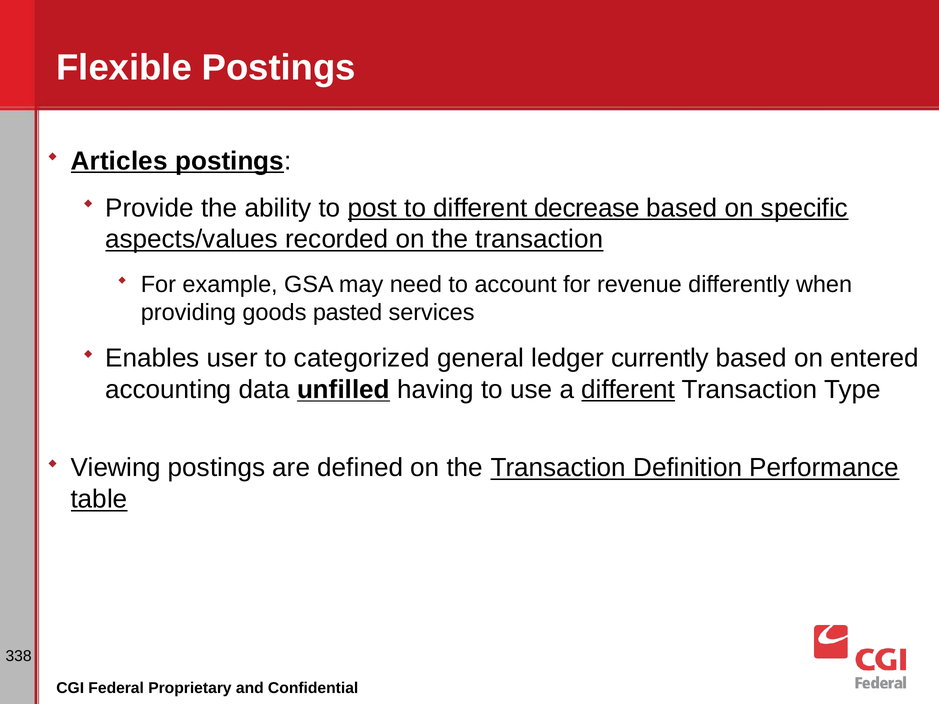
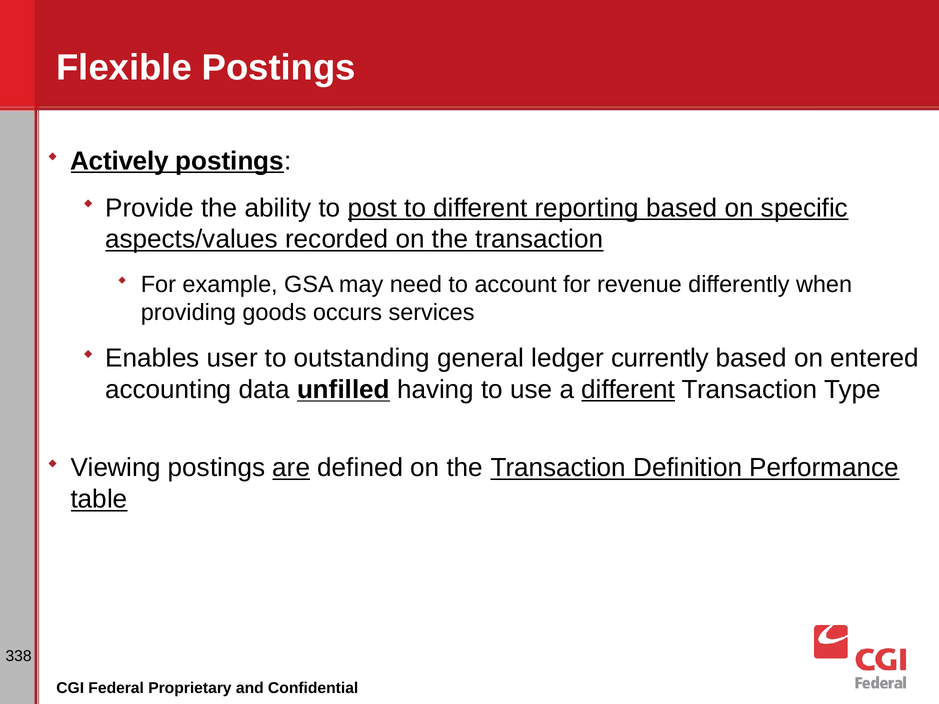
Articles: Articles -> Actively (119, 161)
decrease: decrease -> reporting (587, 208)
pasted: pasted -> occurs (347, 313)
categorized: categorized -> outstanding (362, 358)
are underline: none -> present (291, 468)
